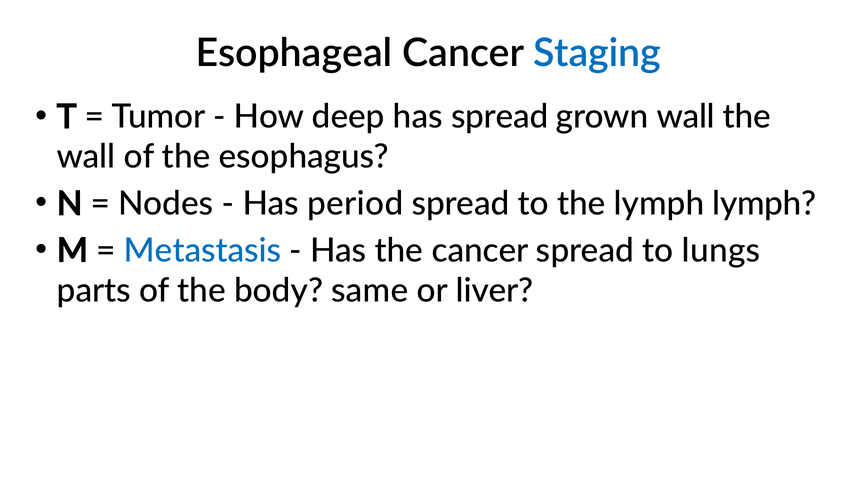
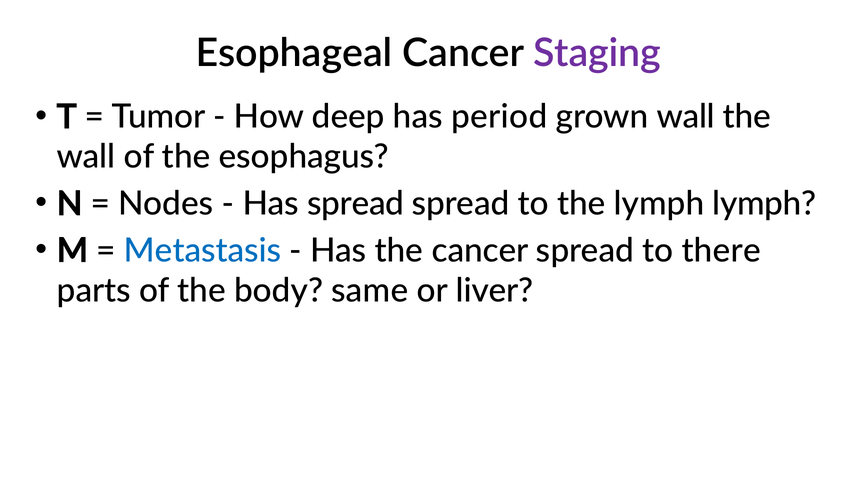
Staging colour: blue -> purple (597, 53)
has spread: spread -> period (499, 117)
Has period: period -> spread (356, 204)
lungs: lungs -> there (721, 251)
